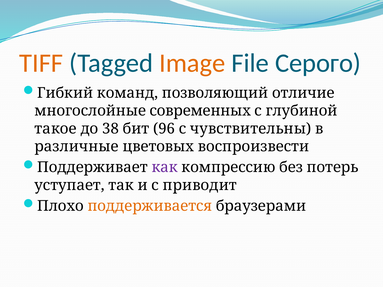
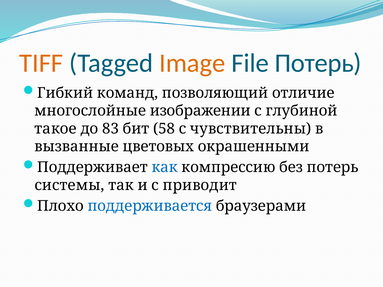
File Серого: Серого -> Потерь (318, 63)
современных: современных -> изображении (200, 111)
38: 38 -> 83 (111, 129)
96: 96 -> 58 (164, 129)
различные: различные -> вызванные (77, 147)
воспроизвести: воспроизвести -> окрашенными (254, 147)
как colour: purple -> blue (165, 167)
уступает: уступает -> системы (69, 185)
поддерживается colour: orange -> blue (150, 206)
